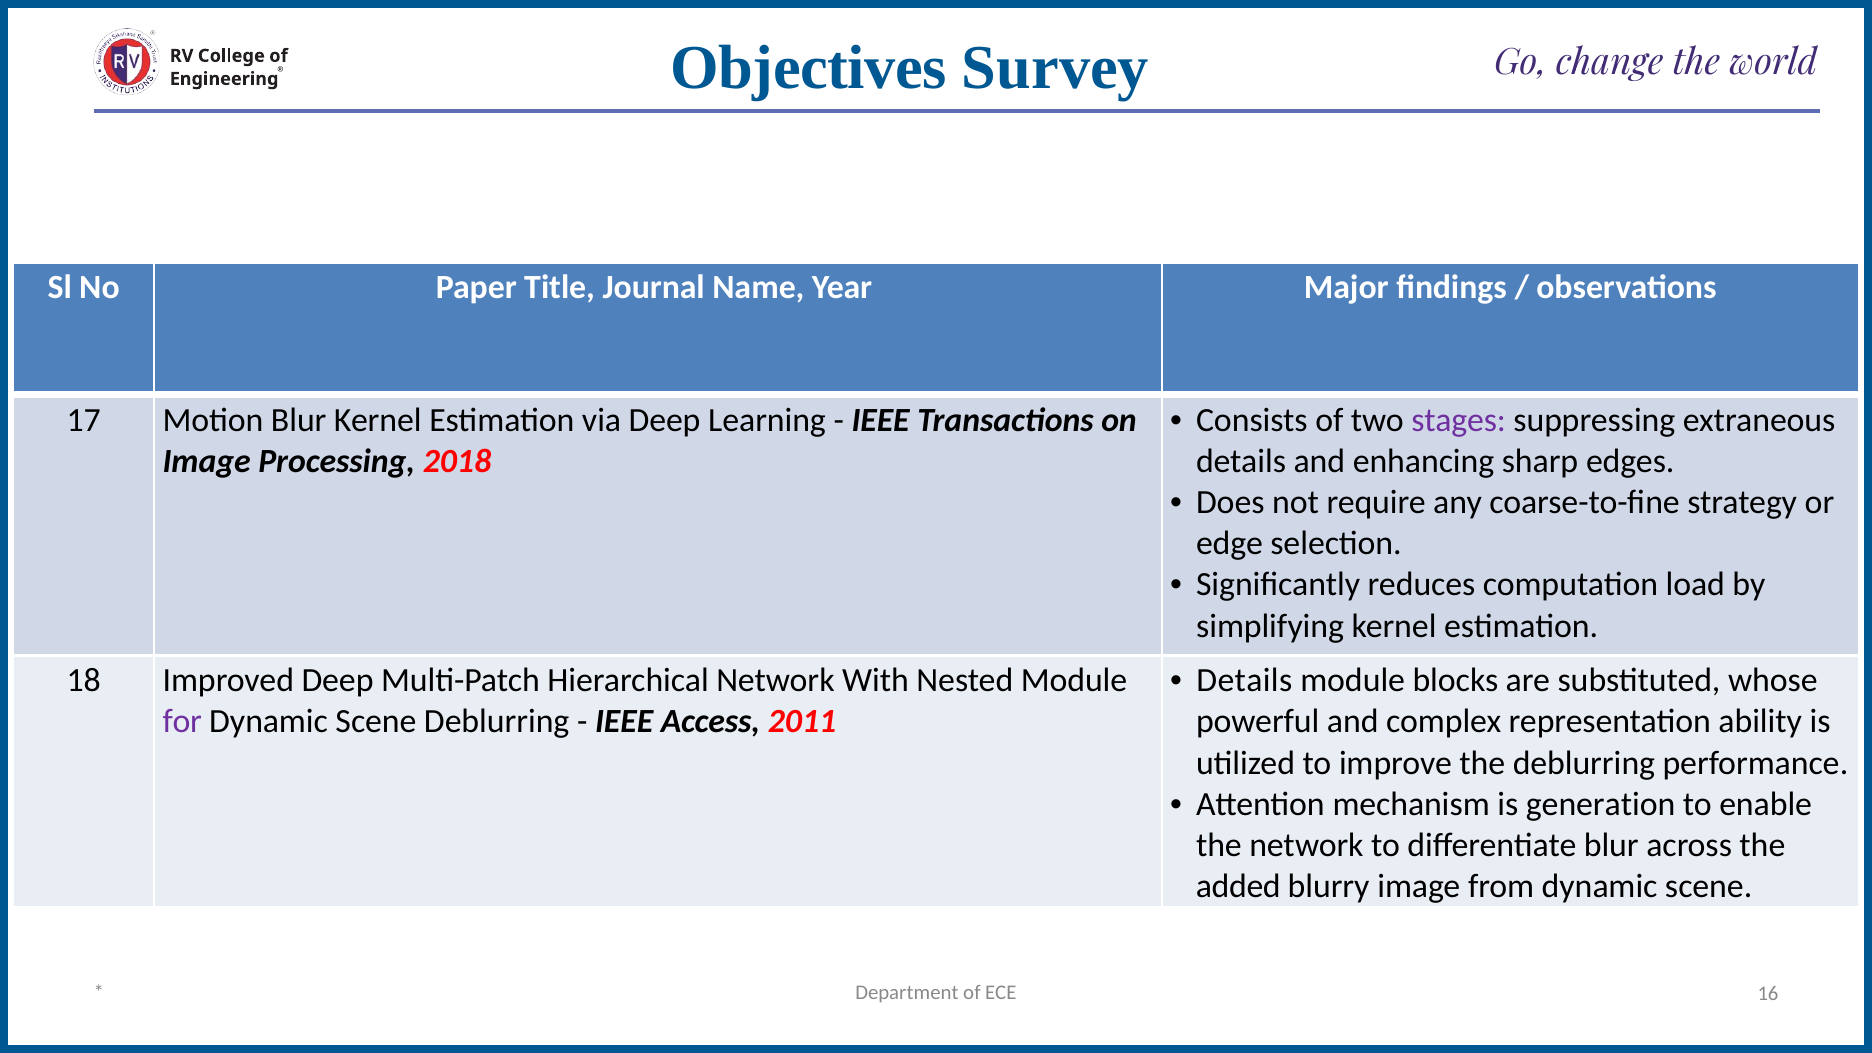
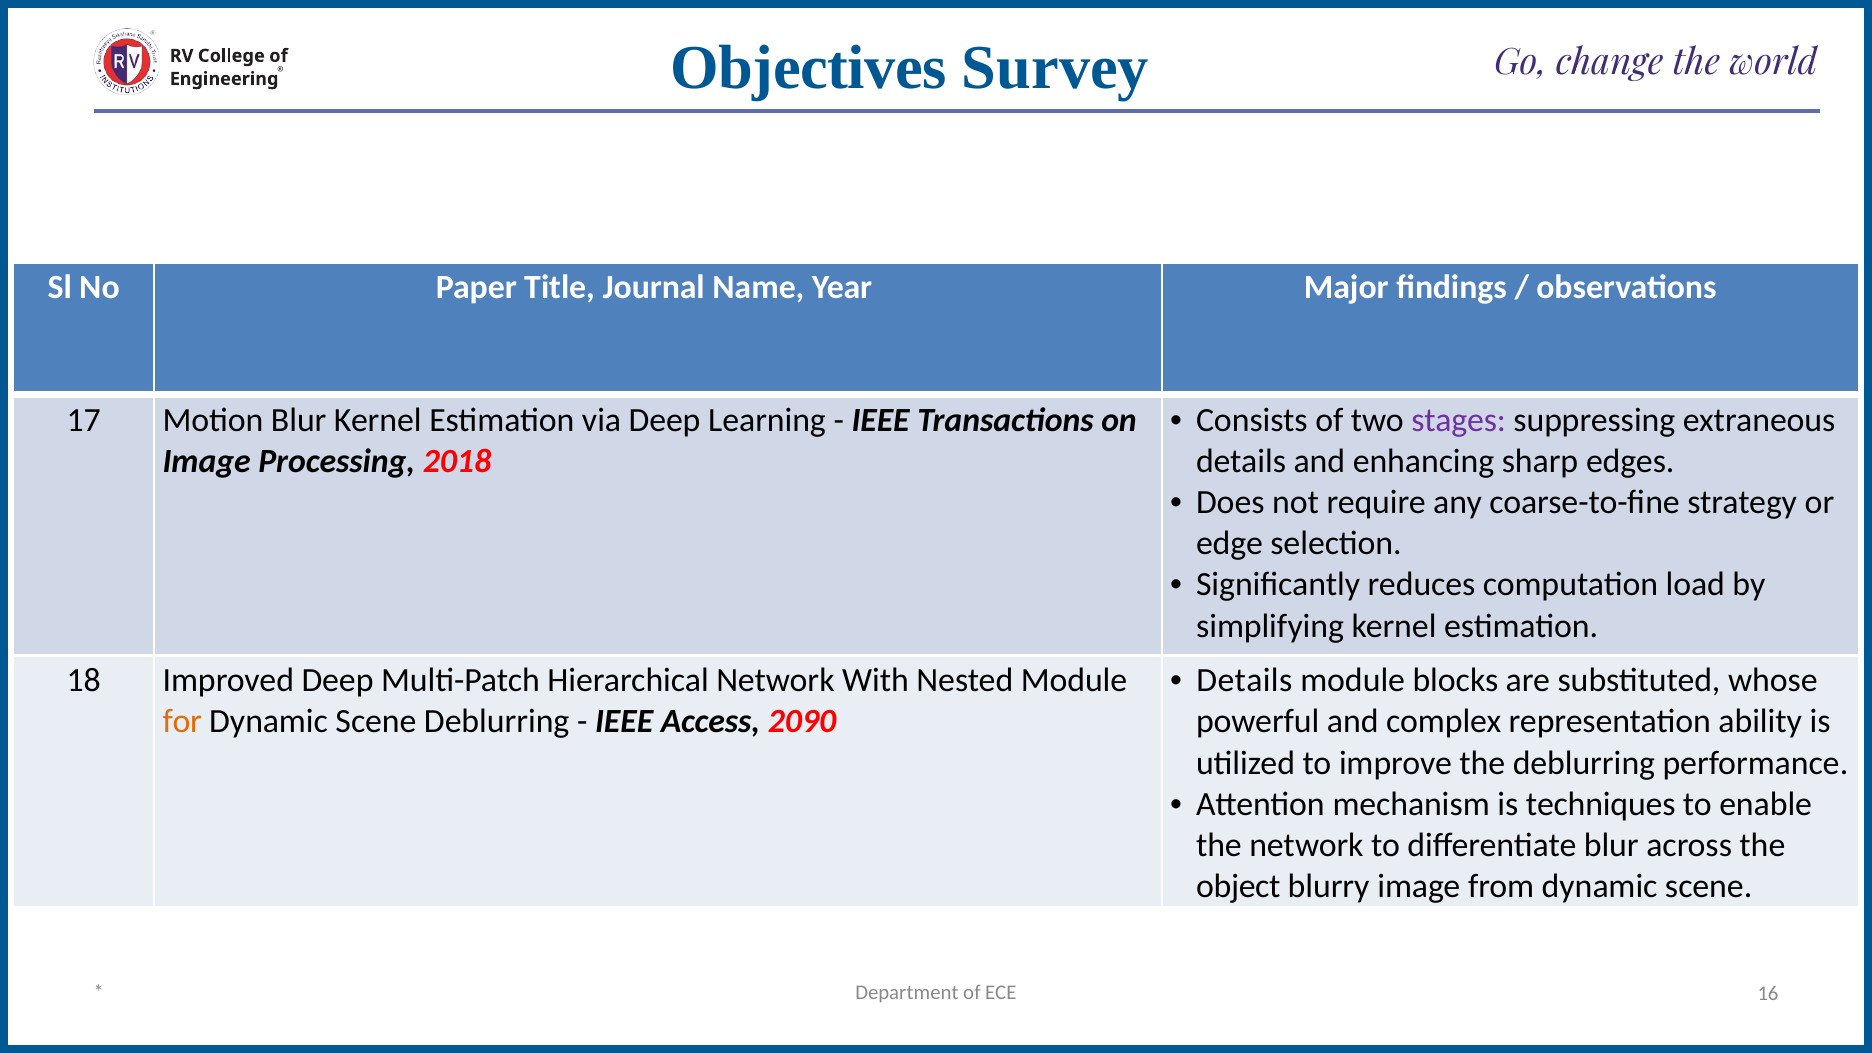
for colour: purple -> orange (182, 722)
2011: 2011 -> 2090 (802, 722)
generation: generation -> techniques (1601, 804)
added: added -> object (1238, 887)
